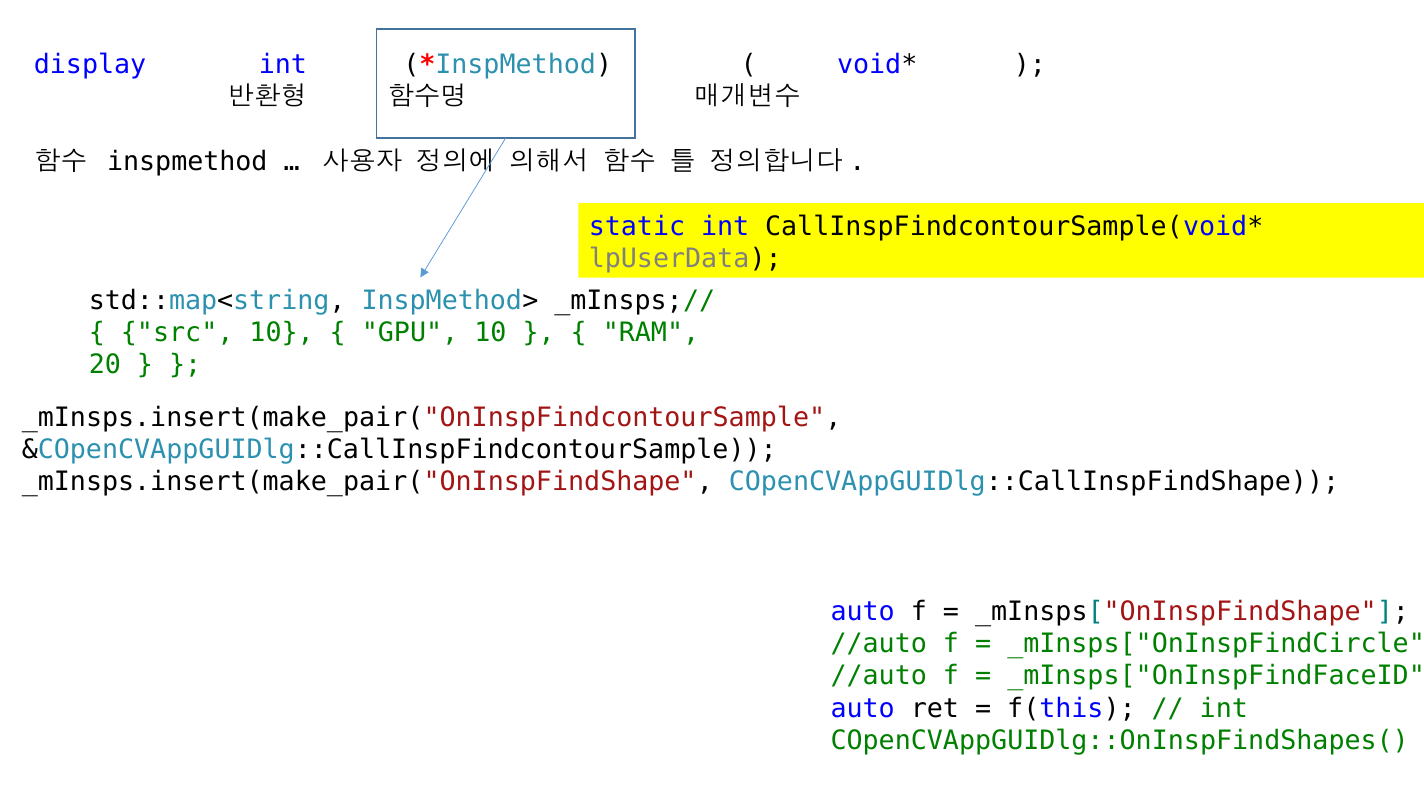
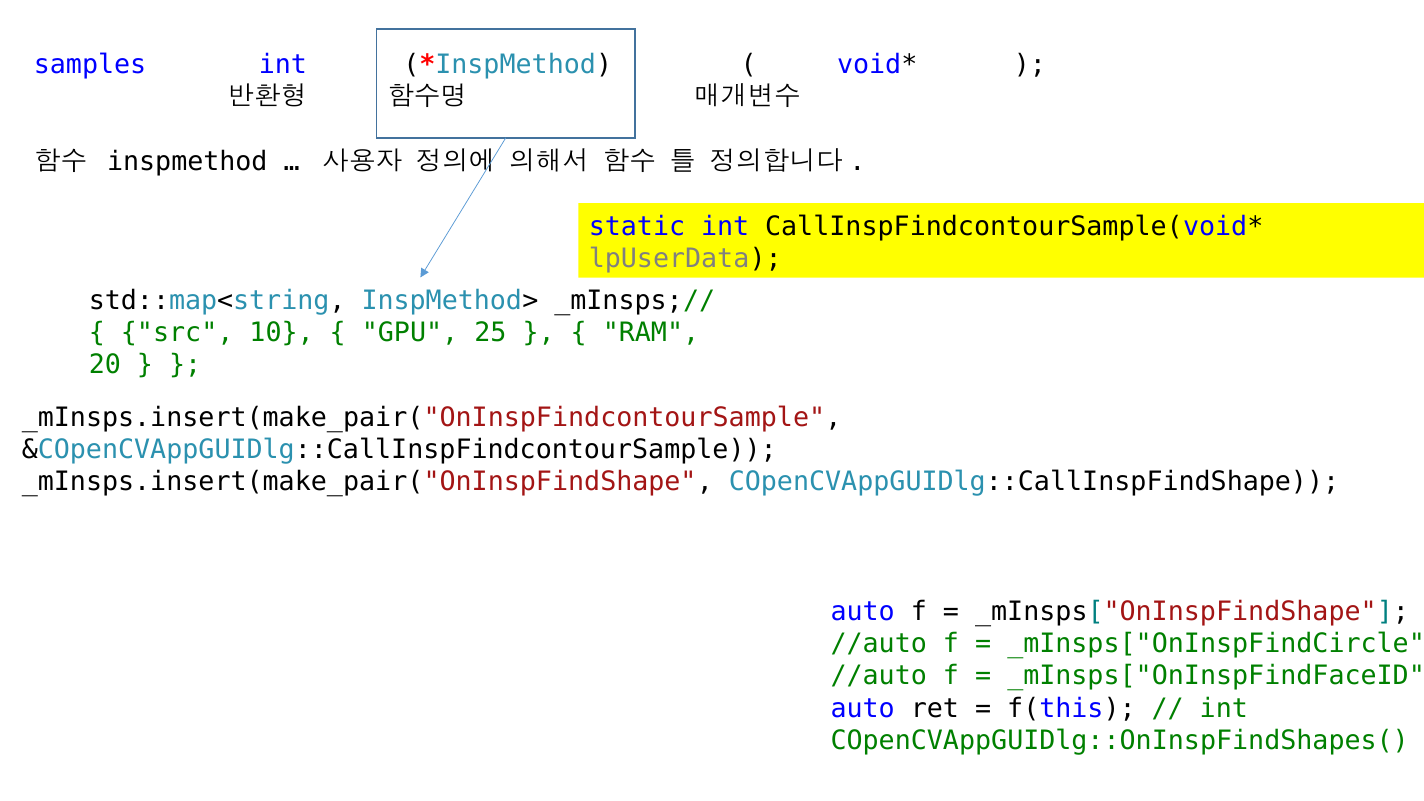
display: display -> samples (90, 65)
GPU 10: 10 -> 25 (490, 333)
